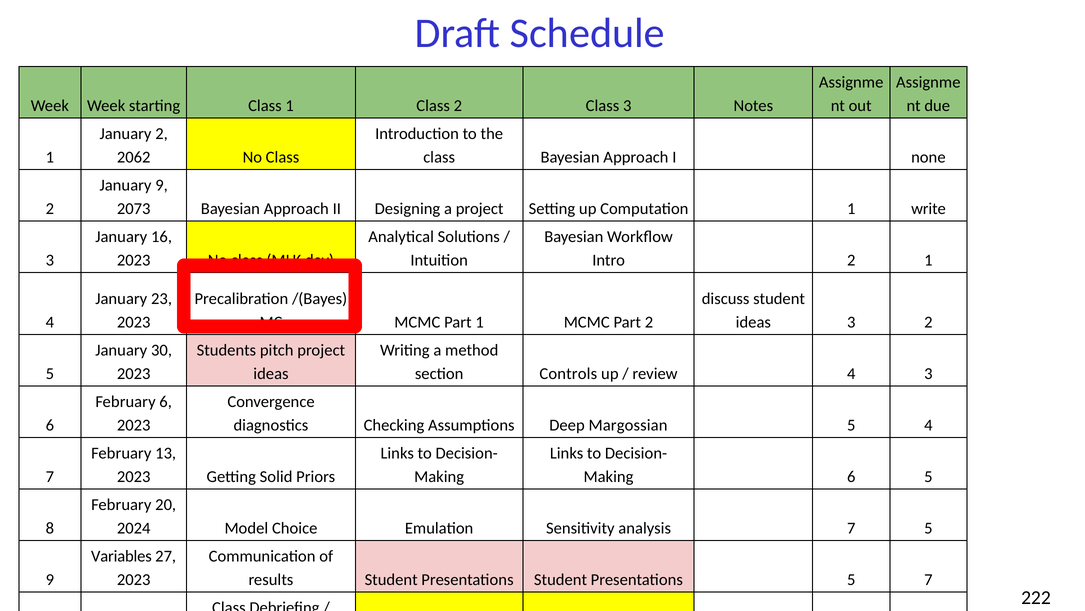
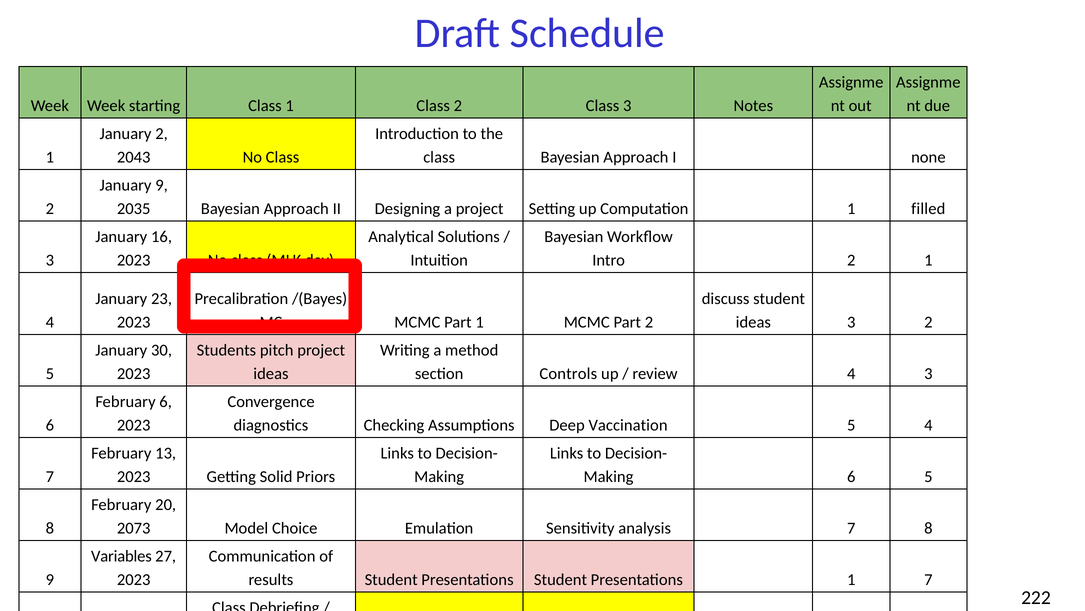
2062: 2062 -> 2043 (134, 157)
2073: 2073 -> 2035 (134, 208)
write: write -> filled (928, 208)
Margossian: Margossian -> Vaccination (628, 425)
2024: 2024 -> 2073 (134, 528)
7 5: 5 -> 8 (928, 528)
Presentations 5: 5 -> 1 (851, 579)
